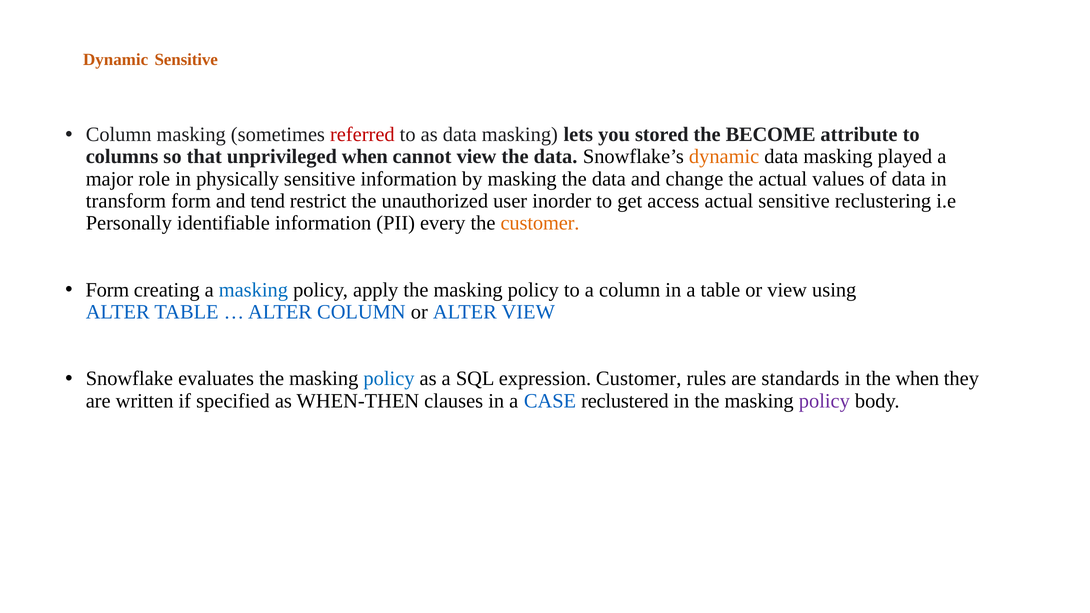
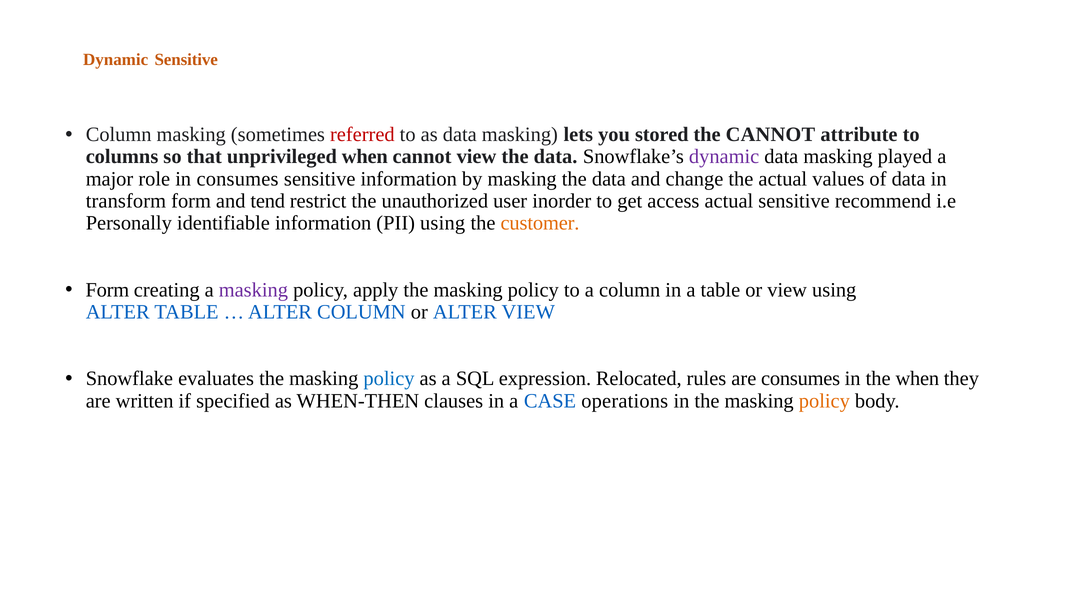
the BECOME: BECOME -> CANNOT (770, 135)
dynamic colour: orange -> purple (724, 157)
in physically: physically -> consumes (237, 179)
reclustering: reclustering -> recommend (883, 201)
PII every: every -> using (443, 223)
masking colour: blue -> purple (253, 290)
expression Customer: Customer -> Relocated (639, 379)
are standards: standards -> consumes (801, 379)
reclustered: reclustered -> operations (625, 401)
policy colour: purple -> orange (824, 401)
